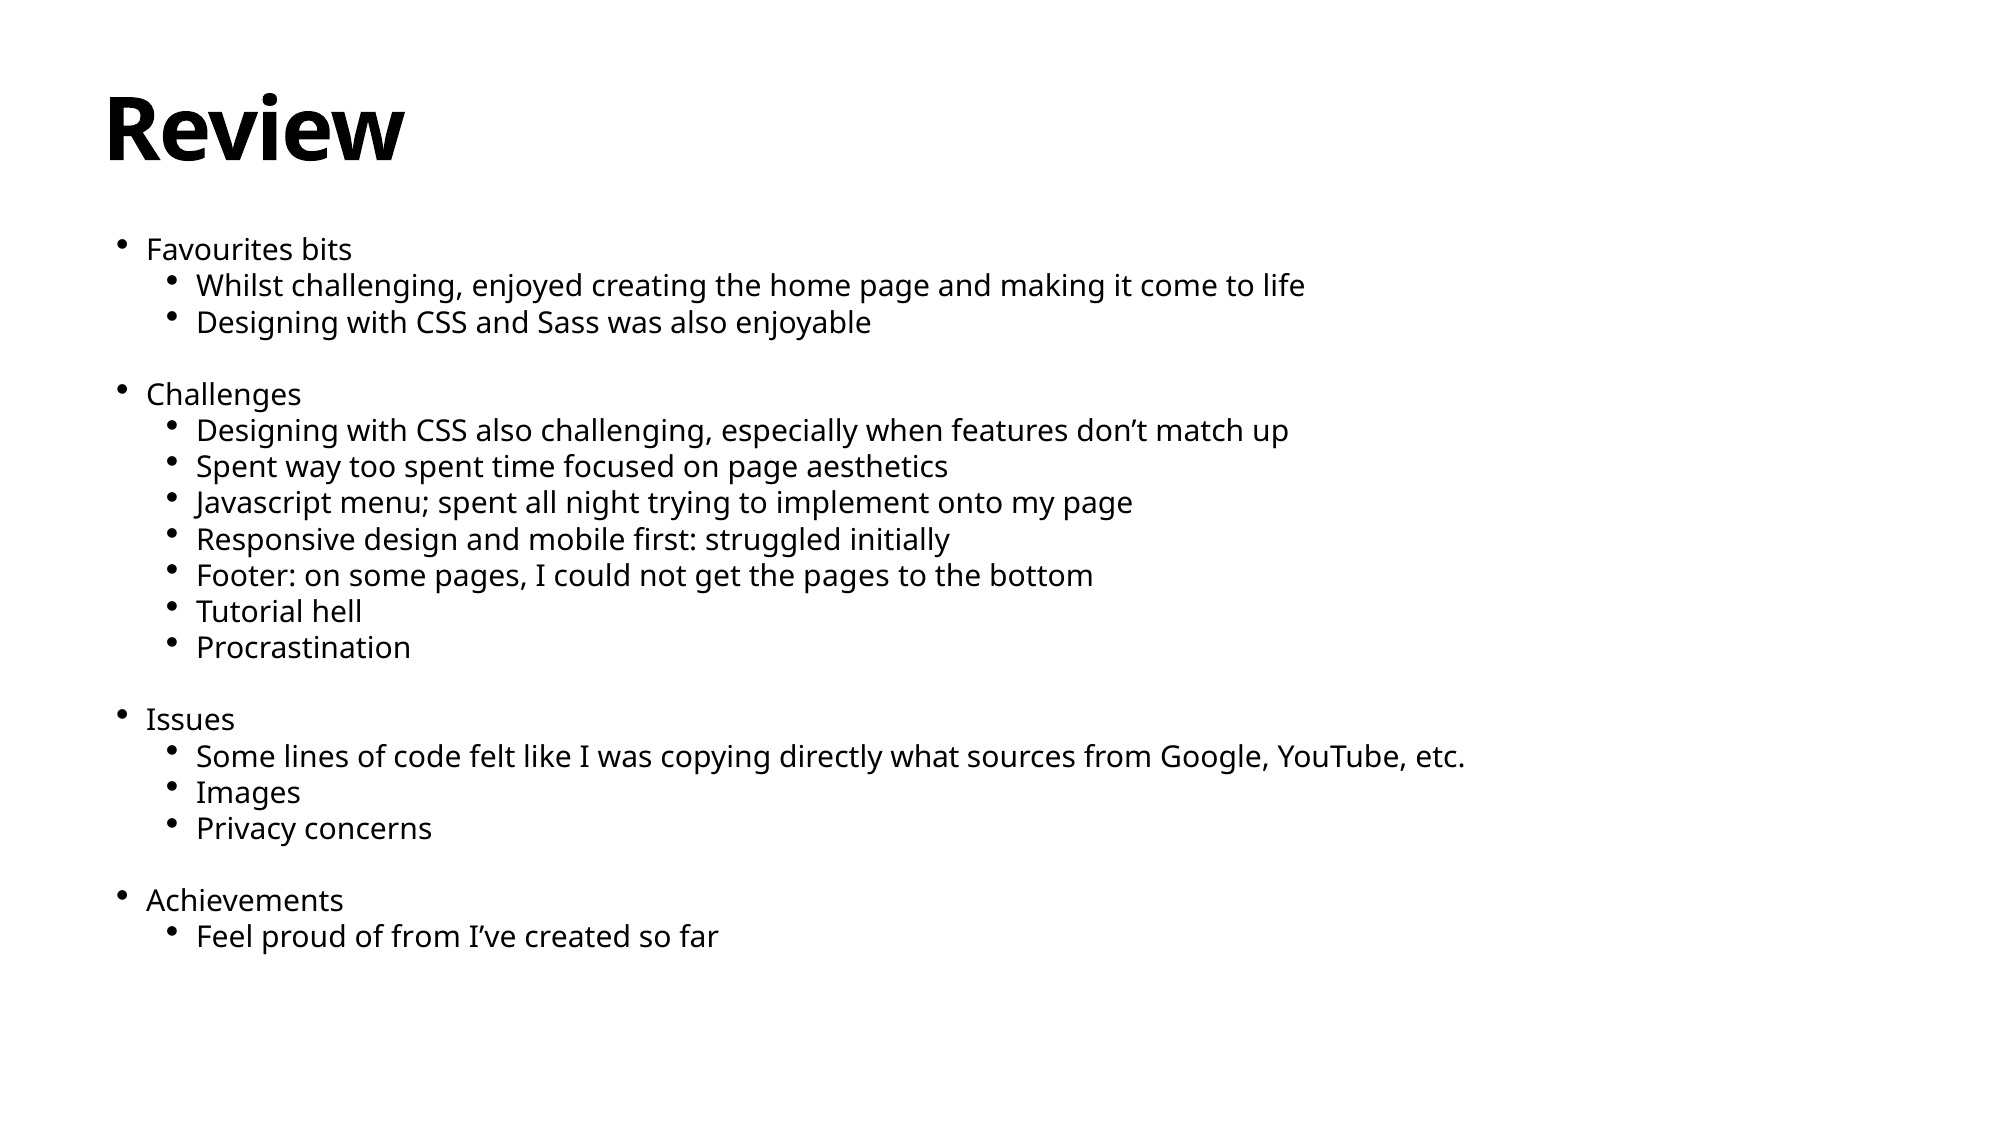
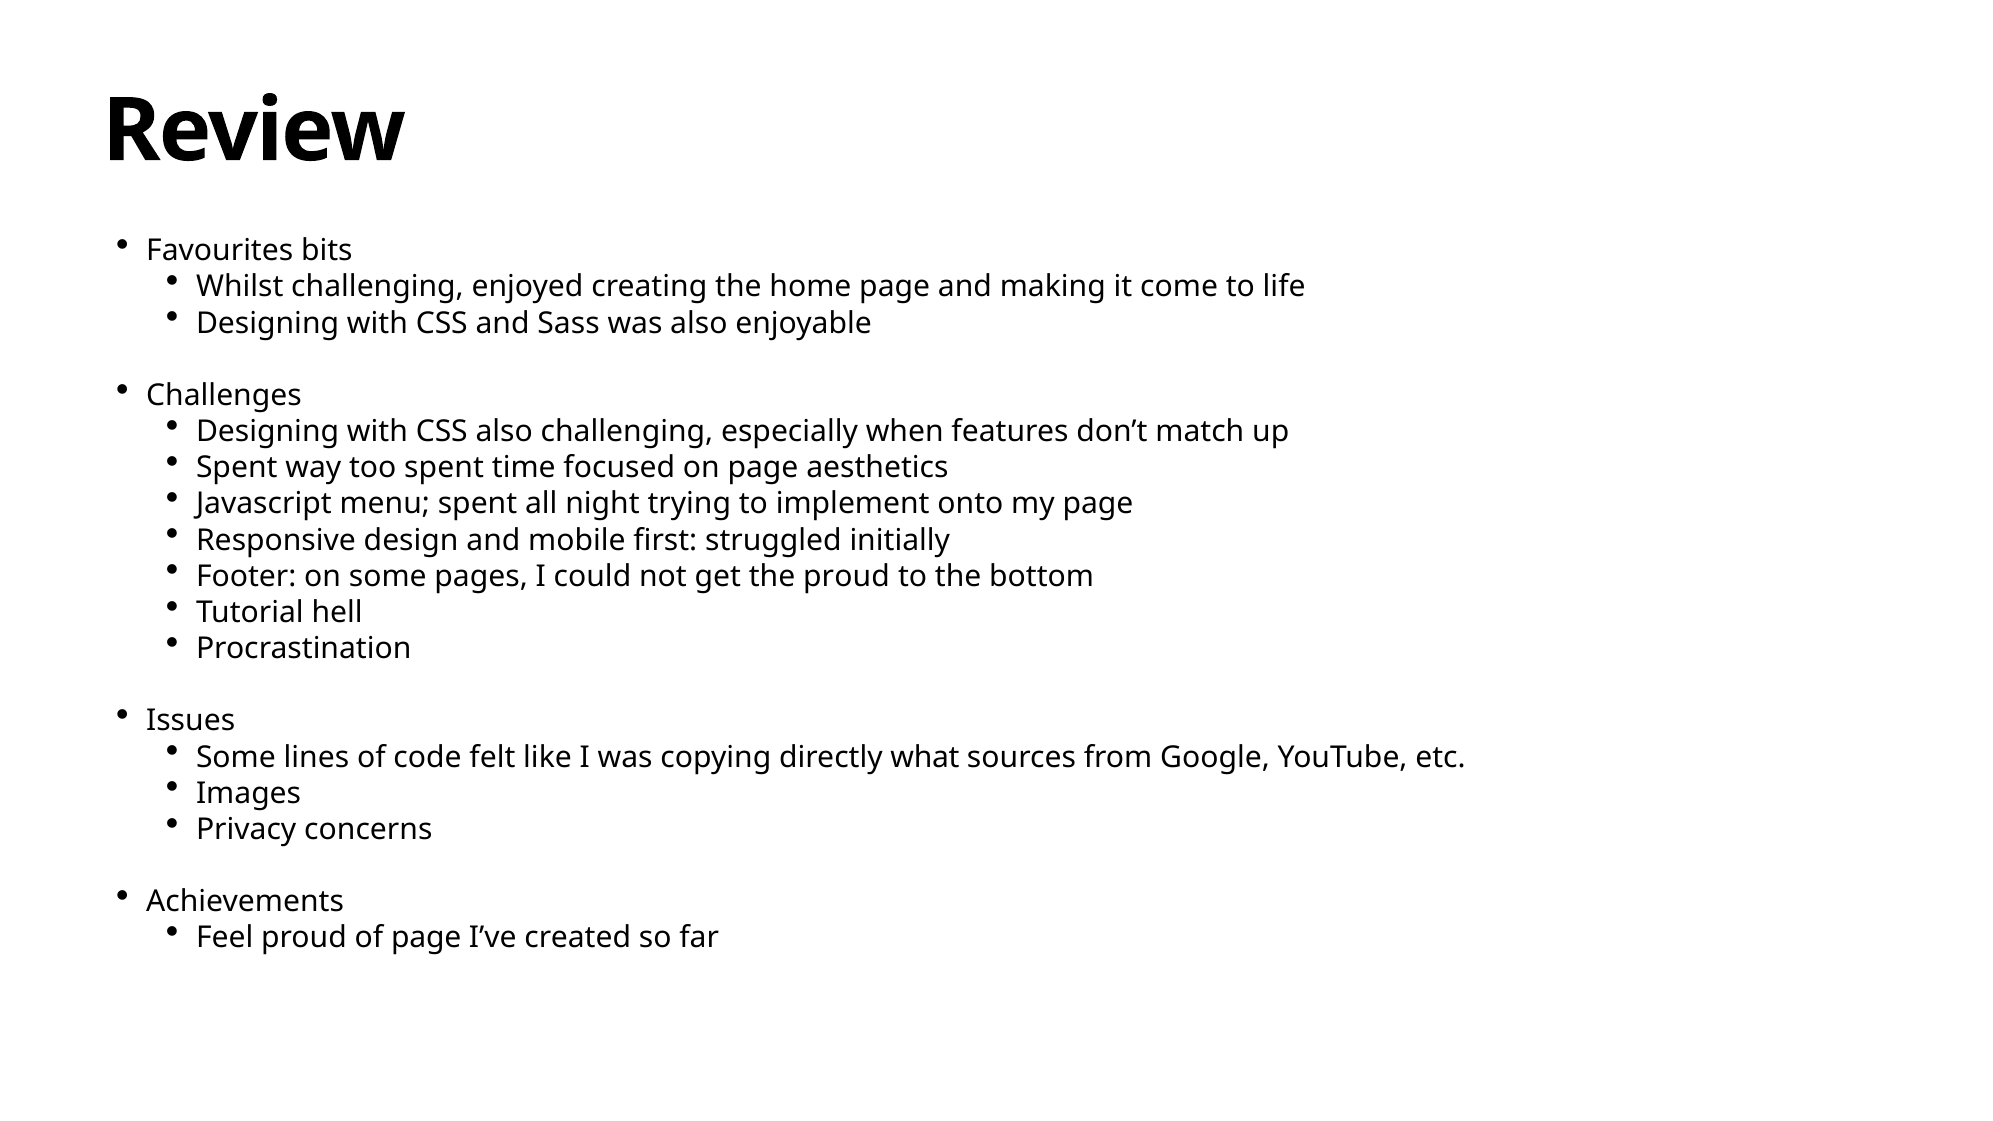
the pages: pages -> proud (847, 576)
of from: from -> page (426, 938)
